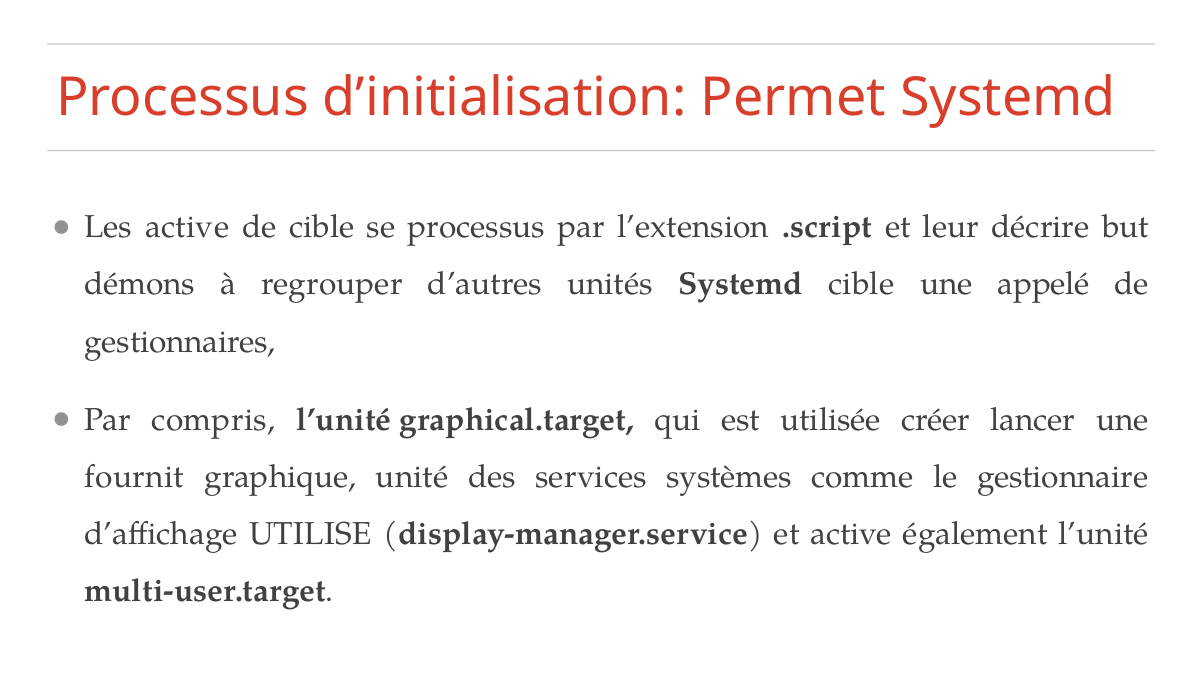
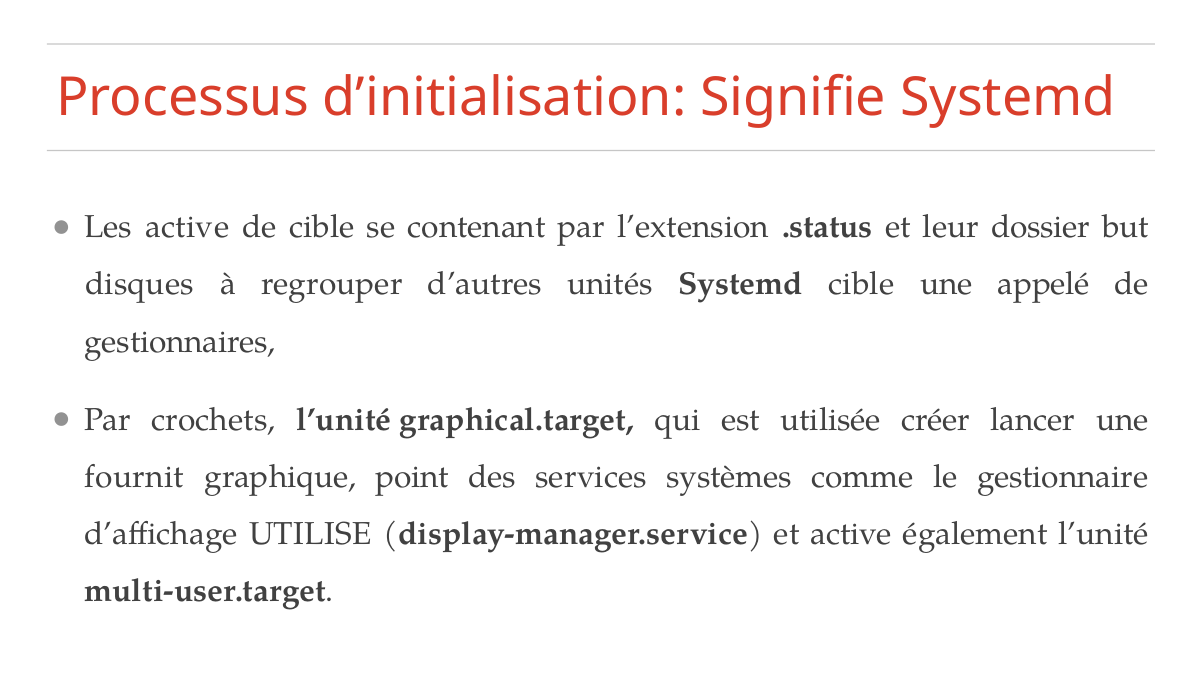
Permet: Permet -> Signifie (793, 98)
se processus: processus -> contenant (477, 227)
.script: .script -> .status (827, 227)
décrire: décrire -> dossier (1041, 227)
démons: démons -> disques (140, 284)
compris: compris -> crochets (213, 419)
unité: unité -> point (412, 476)
